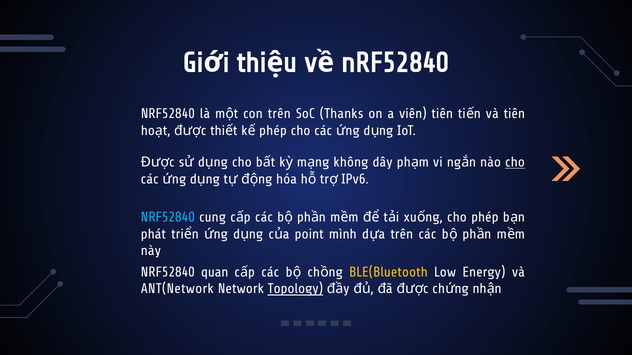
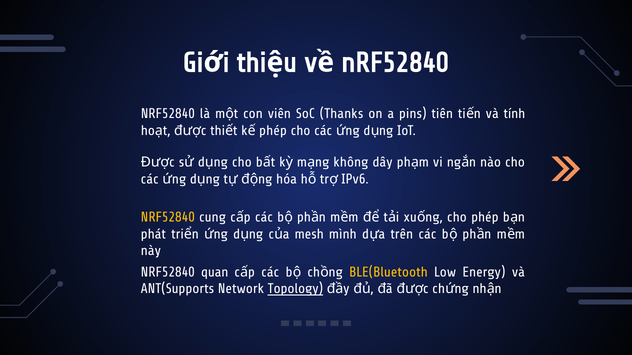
con trên: trên -> viên (279, 114)
viên: viên -> pins (413, 114)
và tiên: tiên -> tính (514, 114)
cho underline: present -> none (515, 162)
NRF52840 colour: light blue -> yellow (168, 217)
point: point -> mesh (309, 234)
ANT(Network: ANT(Network -> ANT(Supports (177, 289)
